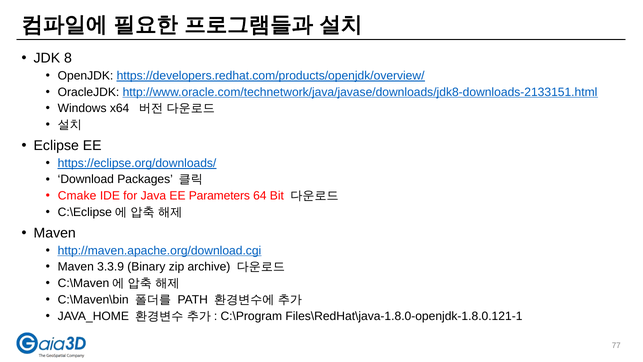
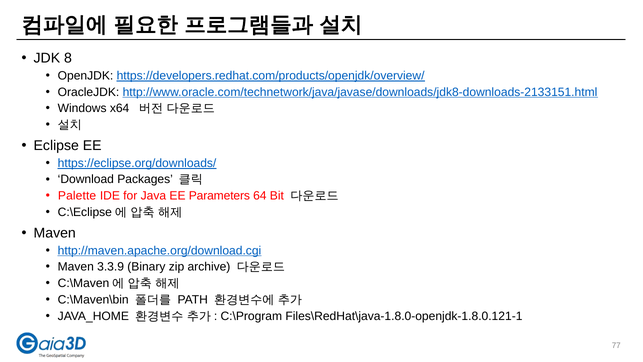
Cmake: Cmake -> Palette (77, 196)
